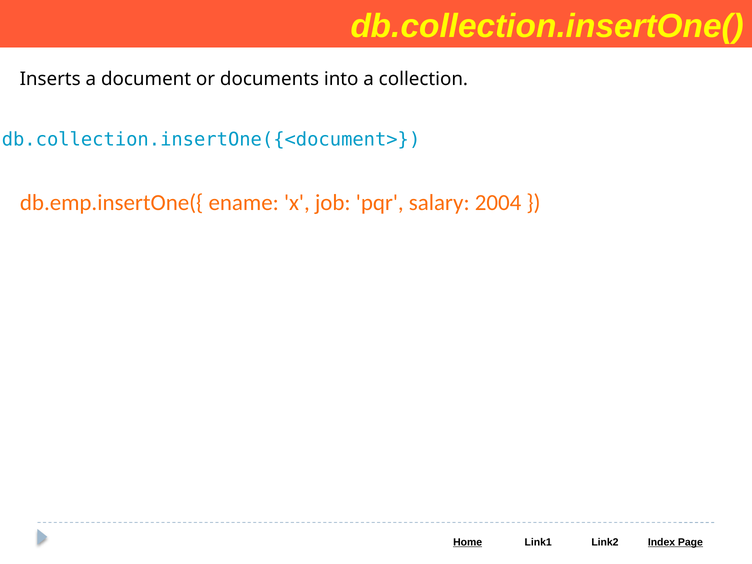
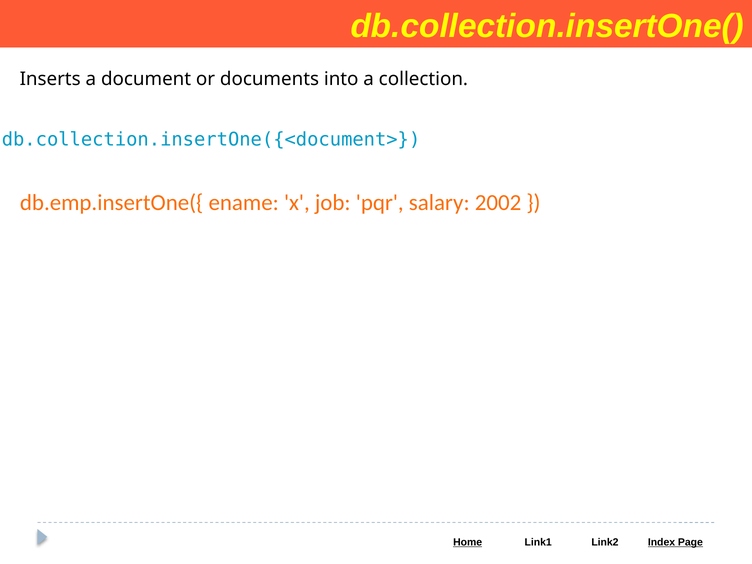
2004: 2004 -> 2002 (498, 203)
